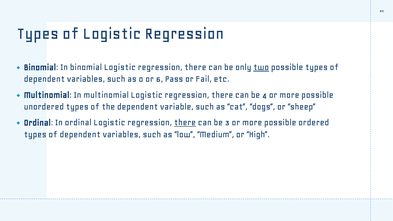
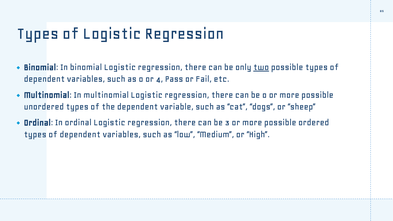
6: 6 -> 4 (159, 79)
be 4: 4 -> 0 (264, 95)
there underline: present -> none (185, 122)
